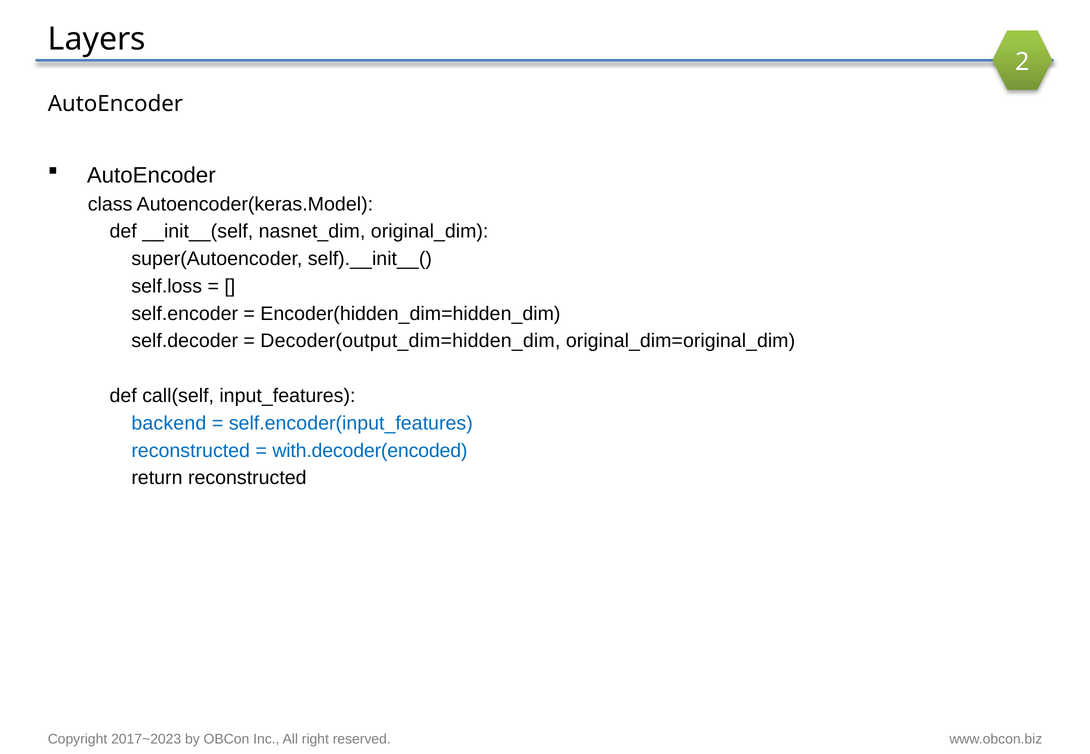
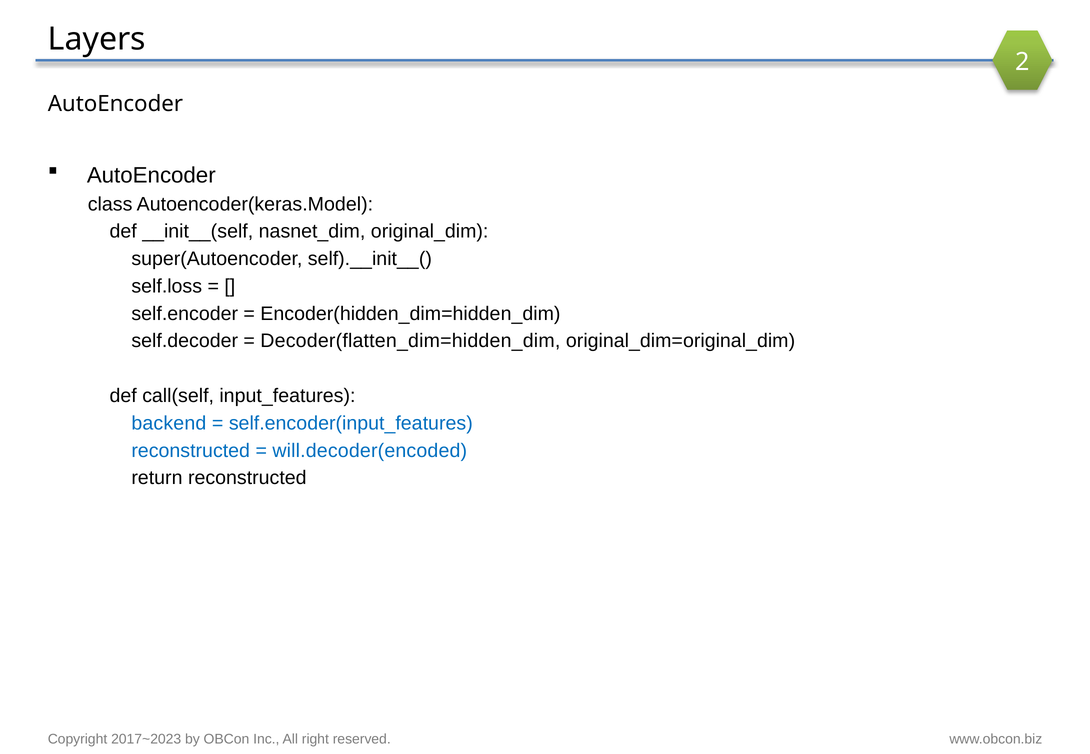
Decoder(output_dim=hidden_dim: Decoder(output_dim=hidden_dim -> Decoder(flatten_dim=hidden_dim (410, 341)
with.decoder(encoded: with.decoder(encoded -> will.decoder(encoded (370, 451)
